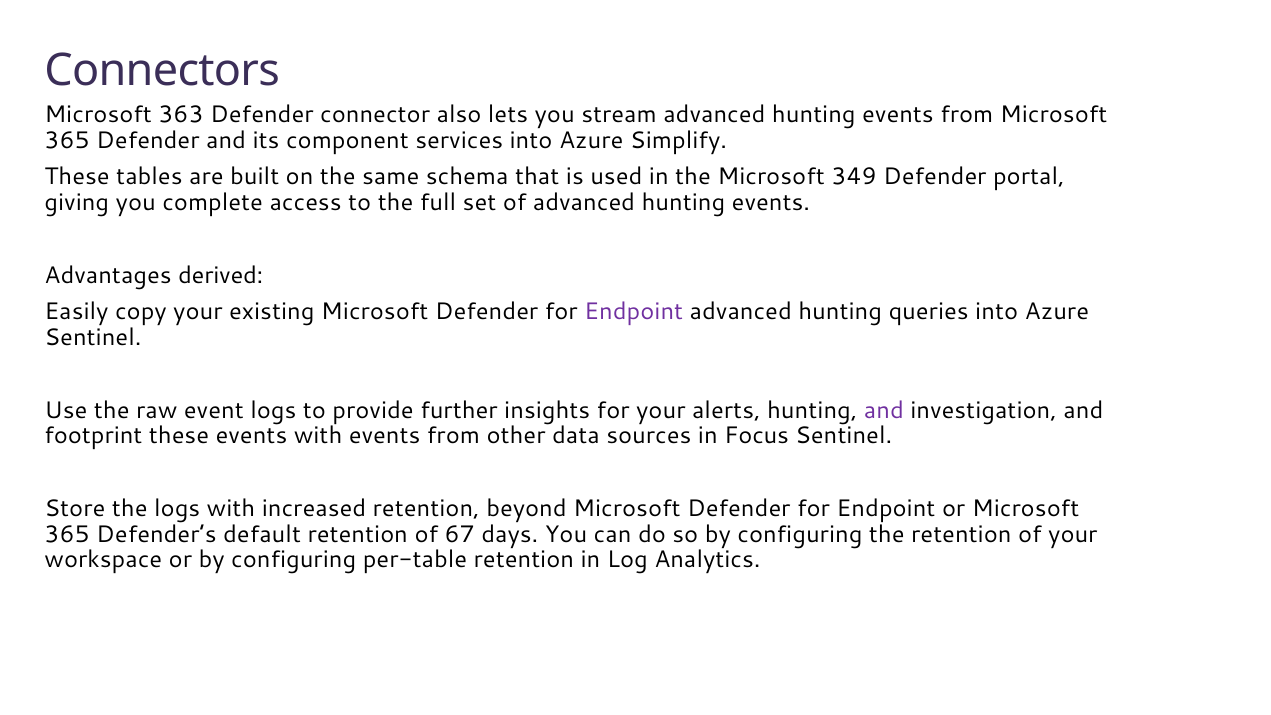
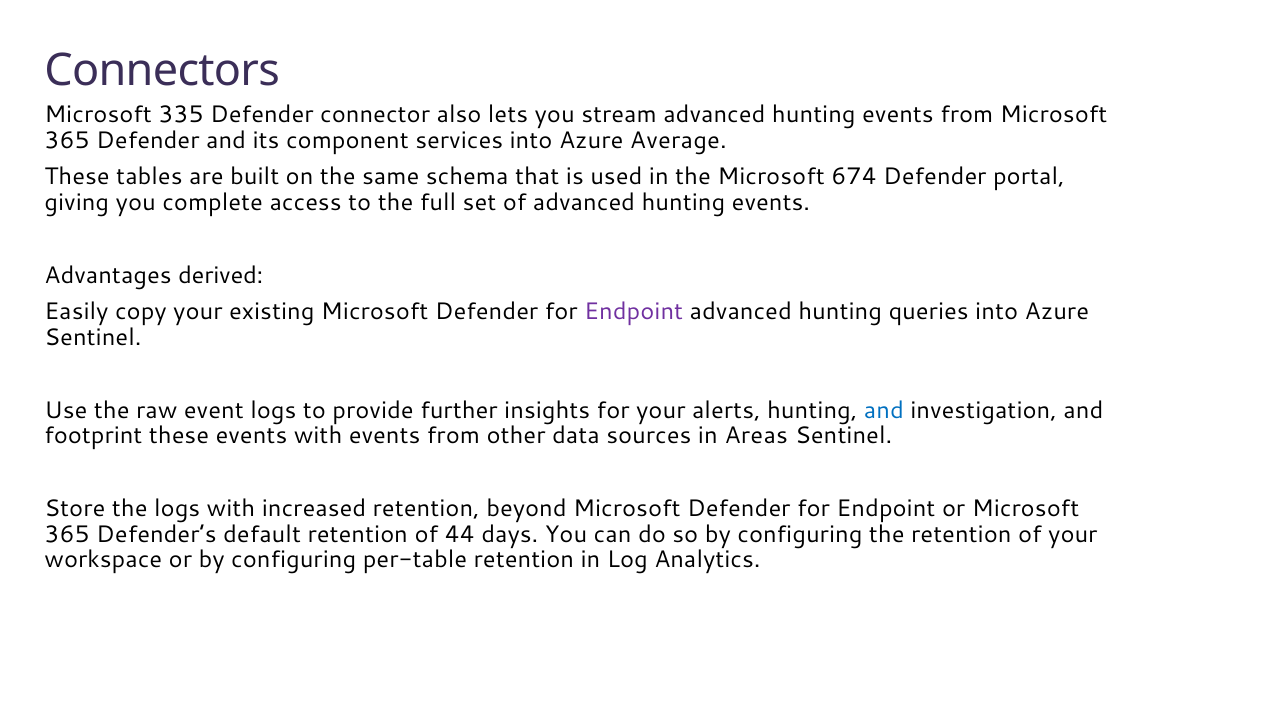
363: 363 -> 335 (181, 115)
Simplify: Simplify -> Average (678, 141)
349: 349 -> 674 (854, 177)
and colour: purple -> blue (884, 410)
Focus: Focus -> Areas (756, 436)
67: 67 -> 44 (460, 534)
